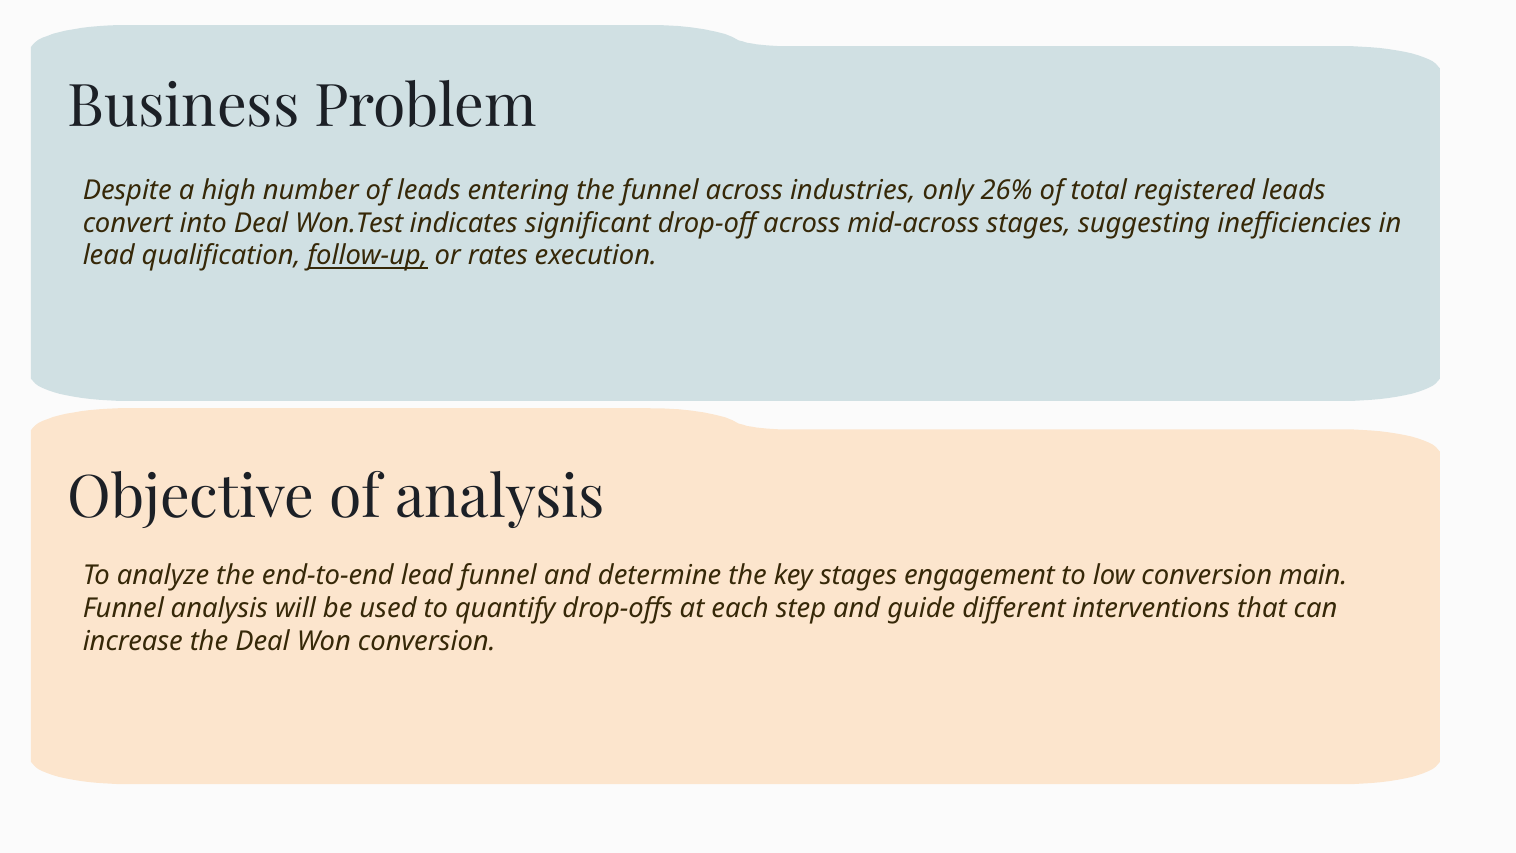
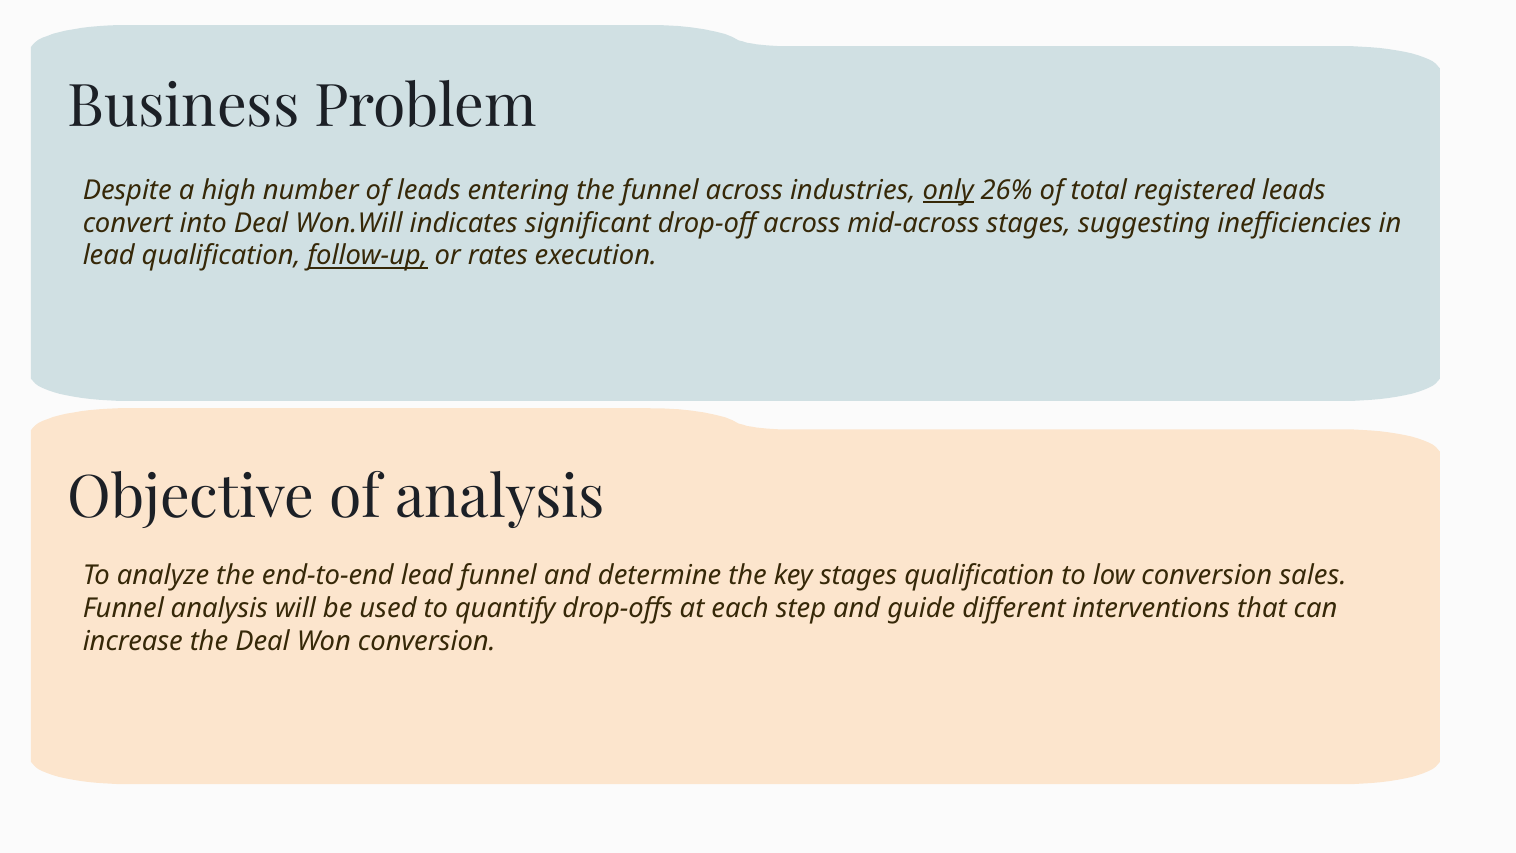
only underline: none -> present (948, 190)
Won.Test: Won.Test -> Won.Will (349, 223)
stages engagement: engagement -> qualification (979, 575)
main: main -> sales (1313, 575)
